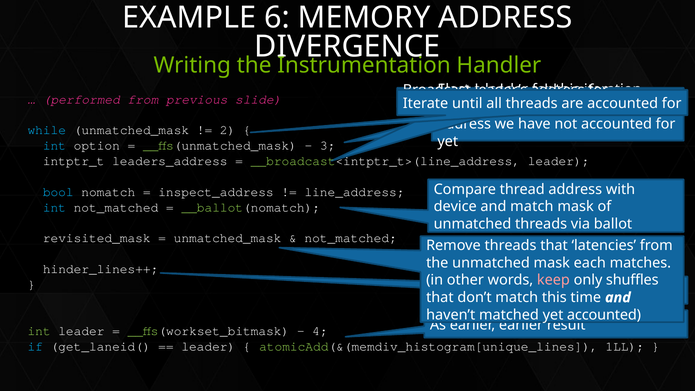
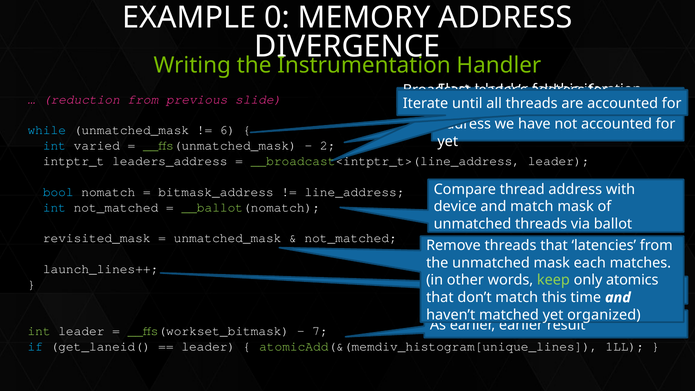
6: 6 -> 0 (277, 17)
performed: performed -> reduction (81, 99)
2: 2 -> 6 (228, 130)
option: option -> varied (97, 146)
3: 3 -> 2 (328, 146)
inspect_address: inspect_address -> bitmask_address (216, 192)
hinder_lines++: hinder_lines++ -> launch_lines++ (101, 269)
keep colour: pink -> light green (553, 280)
shuffles: shuffles -> atomics (632, 280)
yet accounted: accounted -> organized (604, 315)
4: 4 -> 7 (320, 331)
